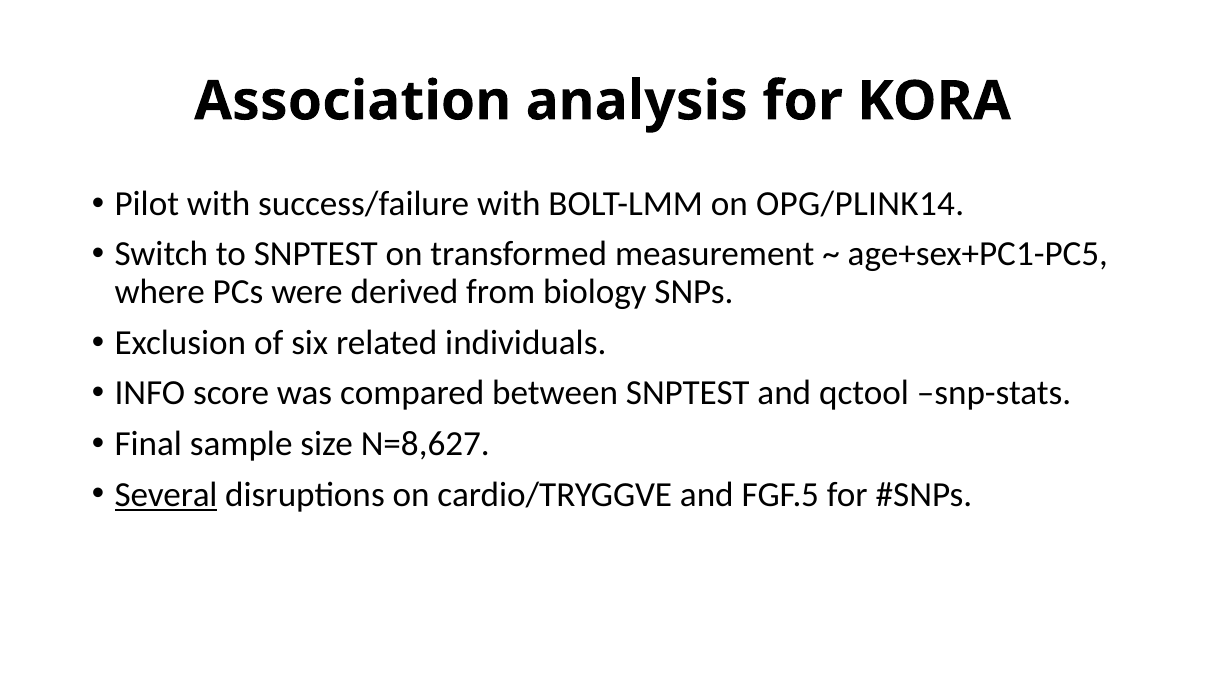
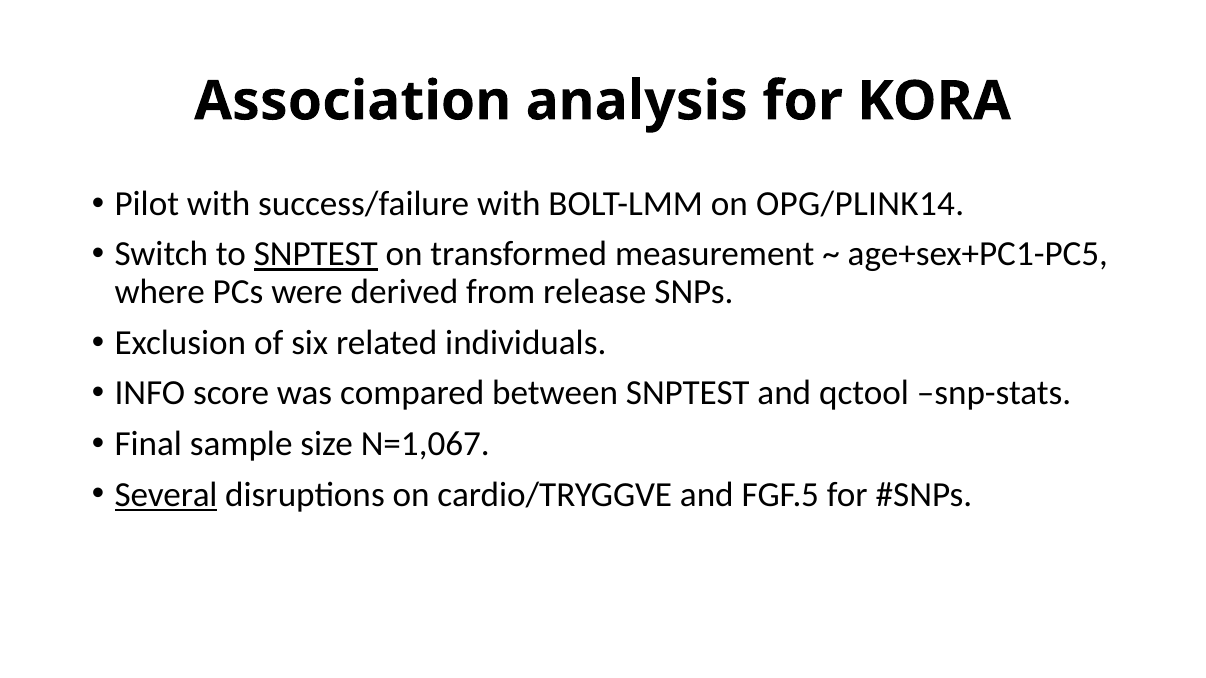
SNPTEST underline: none -> present (316, 254)
biology: biology -> release (595, 292)
N=8,627: N=8,627 -> N=1,067 (425, 444)
